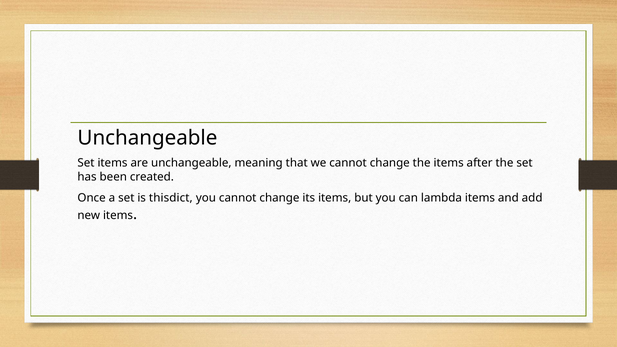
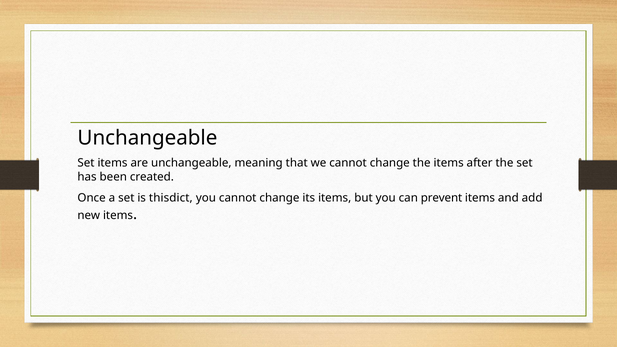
lambda: lambda -> prevent (441, 198)
